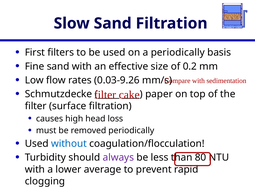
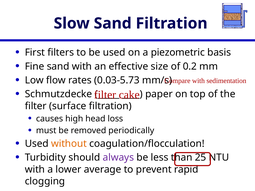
a periodically: periodically -> piezometric (178, 53)
0.03-9.26: 0.03-9.26 -> 0.03-5.73 (117, 80)
without colour: blue -> orange (69, 144)
80: 80 -> 25 (201, 158)
